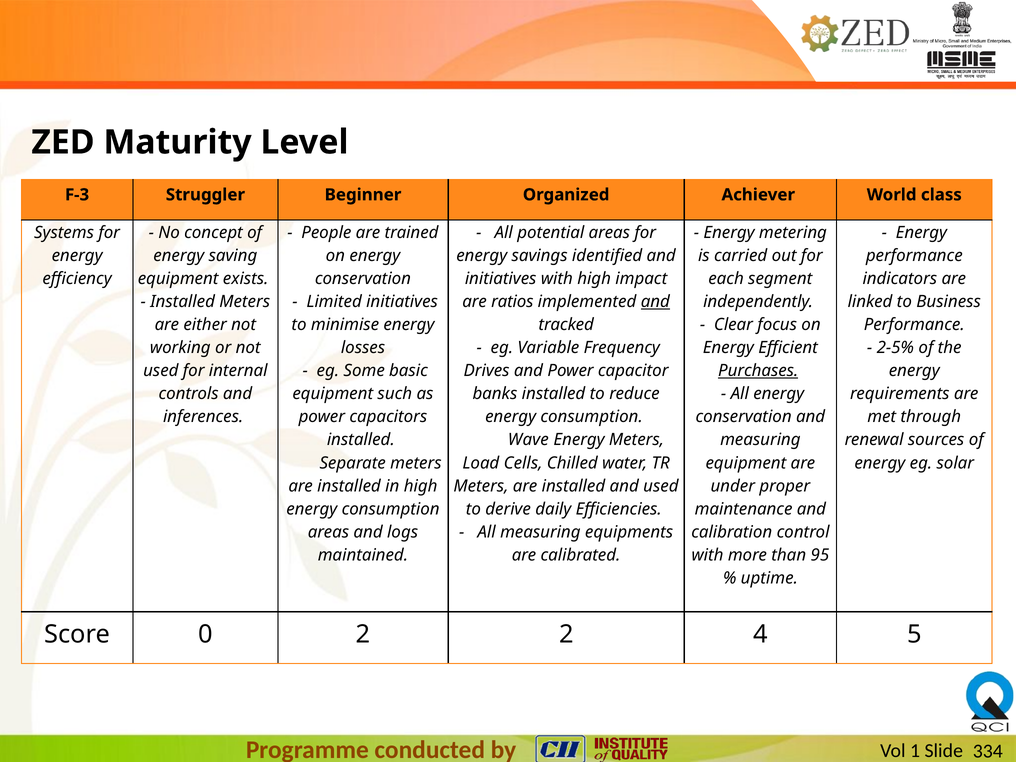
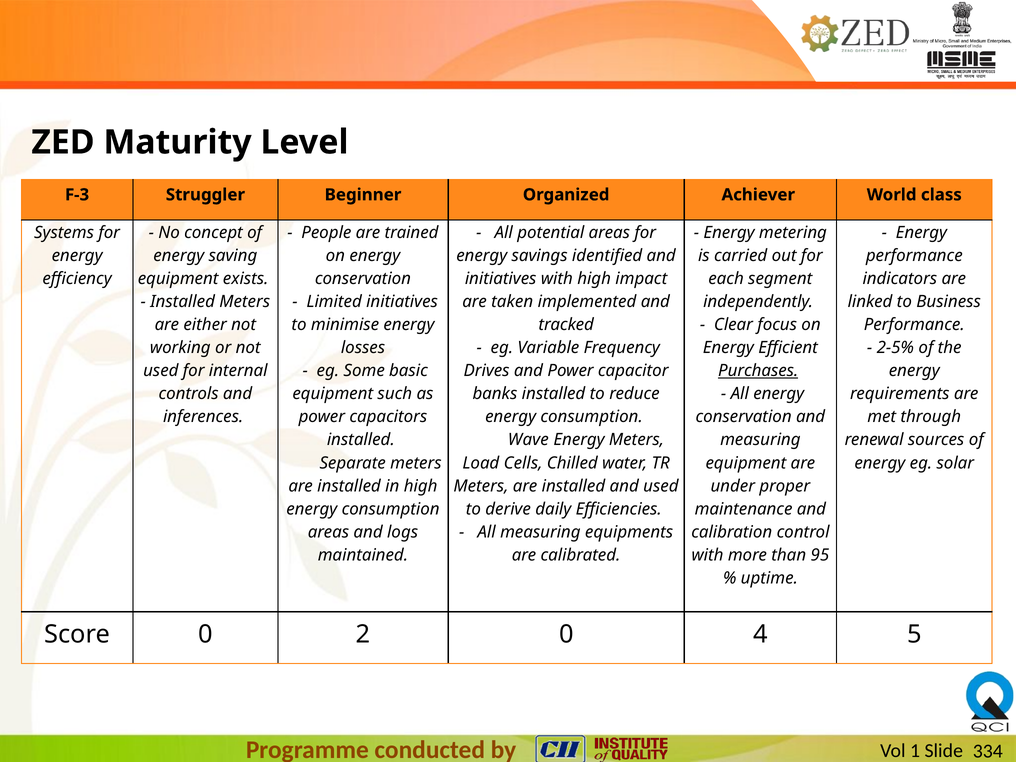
ratios: ratios -> taken (512, 302)
and underline: present -> none (655, 302)
2 2: 2 -> 0 (566, 634)
